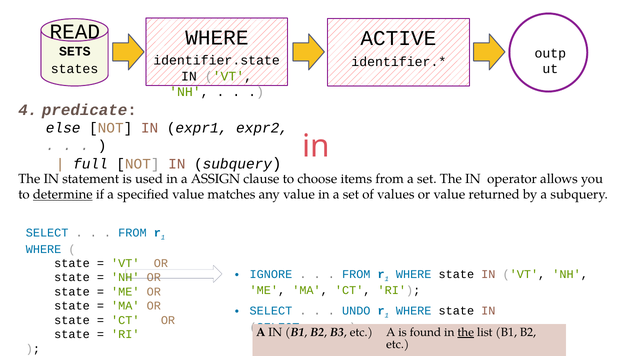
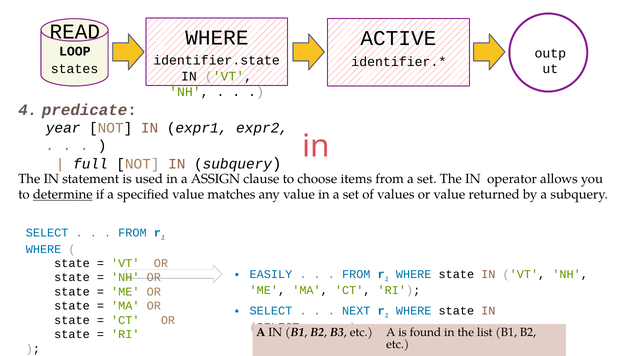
SETS: SETS -> LOOP (75, 52)
else: else -> year (63, 128)
IGNORE: IGNORE -> EASILY (271, 274)
UNDO: UNDO -> NEXT (356, 311)
the underline: present -> none (466, 332)
